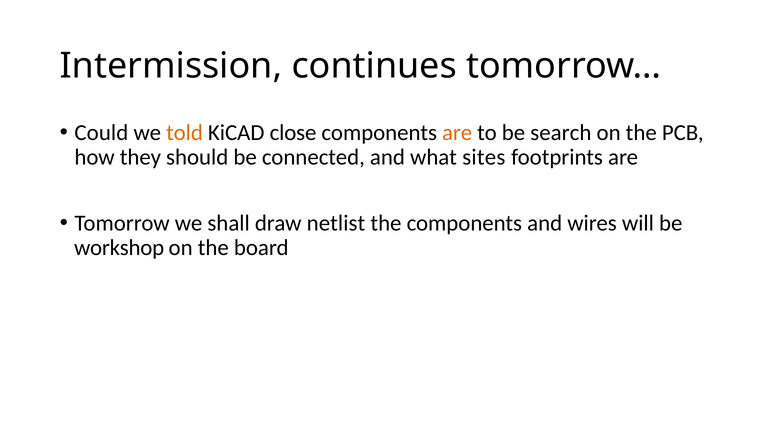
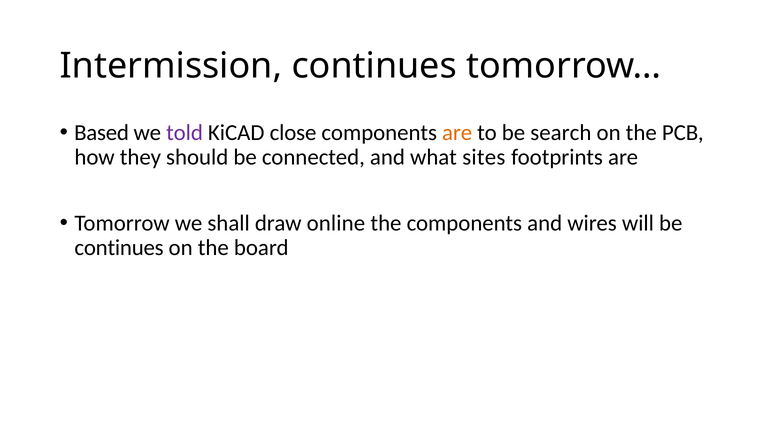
Could: Could -> Based (102, 133)
told colour: orange -> purple (185, 133)
netlist: netlist -> online (336, 223)
workshop: workshop -> continues (119, 248)
